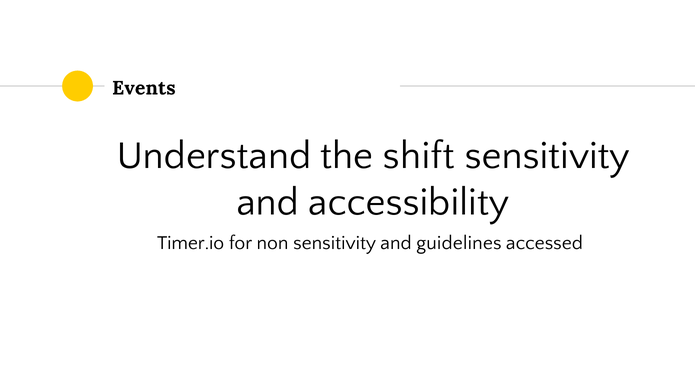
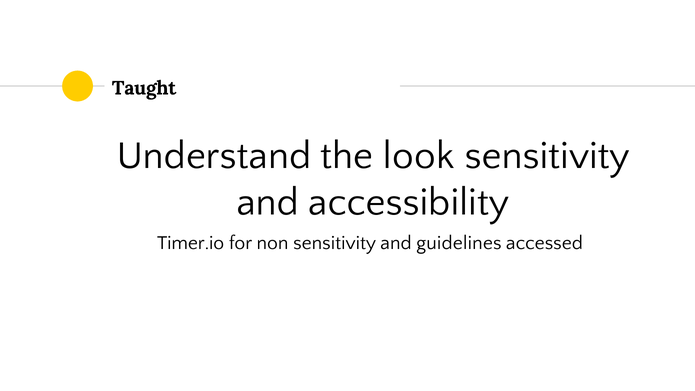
Events: Events -> Taught (144, 88)
shift: shift -> look (419, 156)
